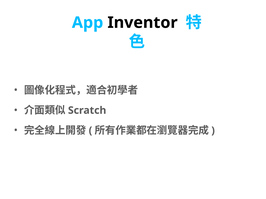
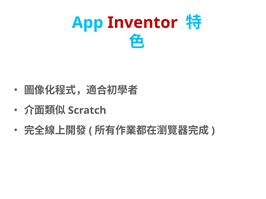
Inventor colour: black -> red (143, 23)
